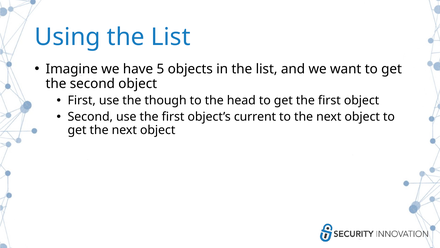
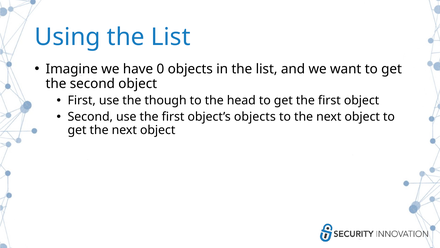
5: 5 -> 0 (160, 69)
object’s current: current -> objects (255, 117)
